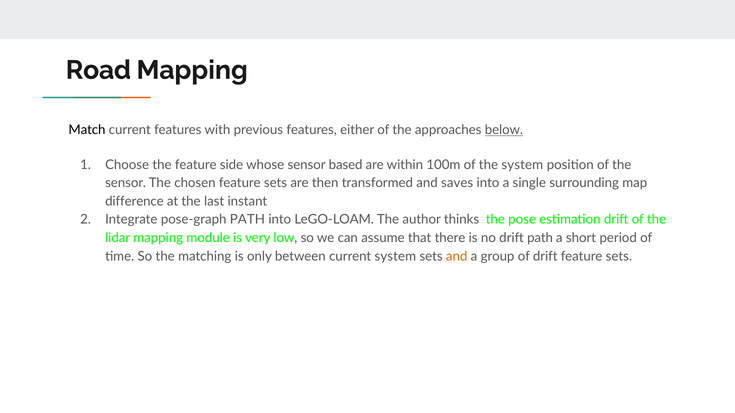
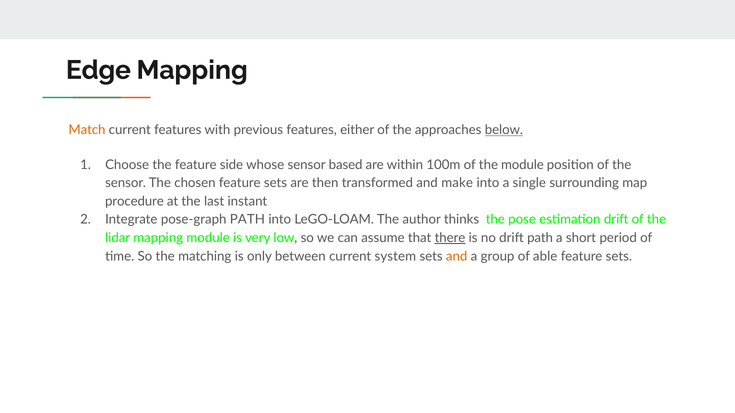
Road: Road -> Edge (98, 70)
Match colour: black -> orange (87, 130)
the system: system -> module (522, 165)
saves: saves -> make (457, 183)
difference: difference -> procedure (134, 202)
there underline: none -> present (450, 238)
of drift: drift -> able (545, 256)
